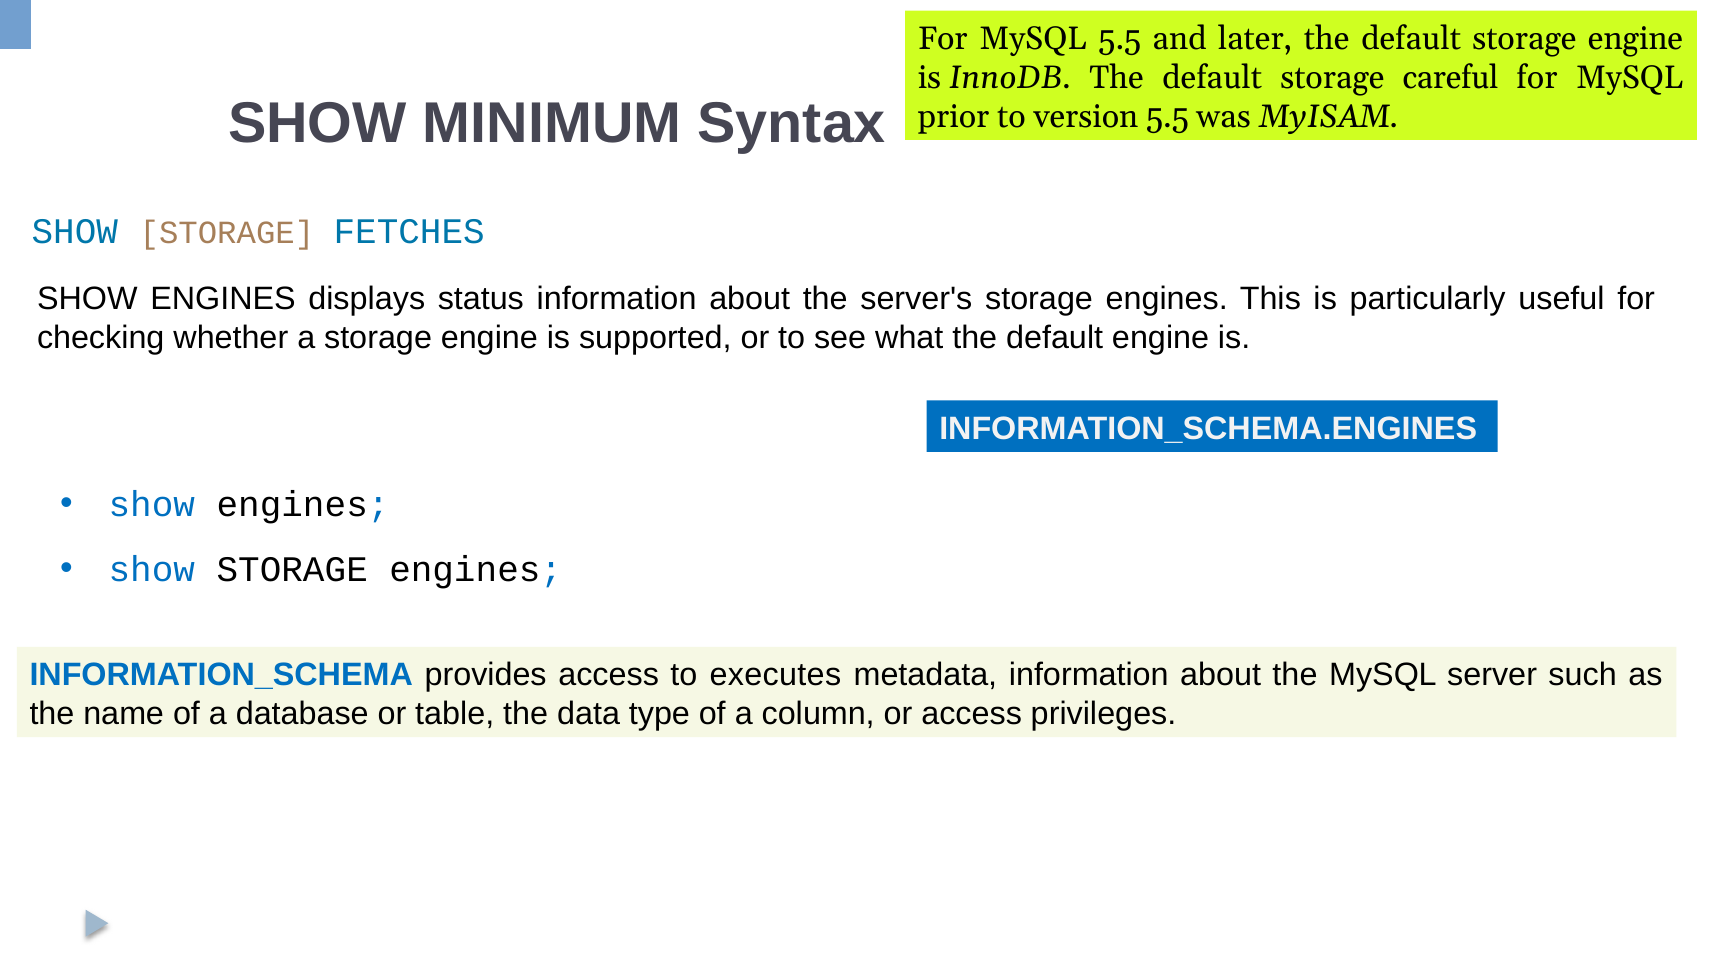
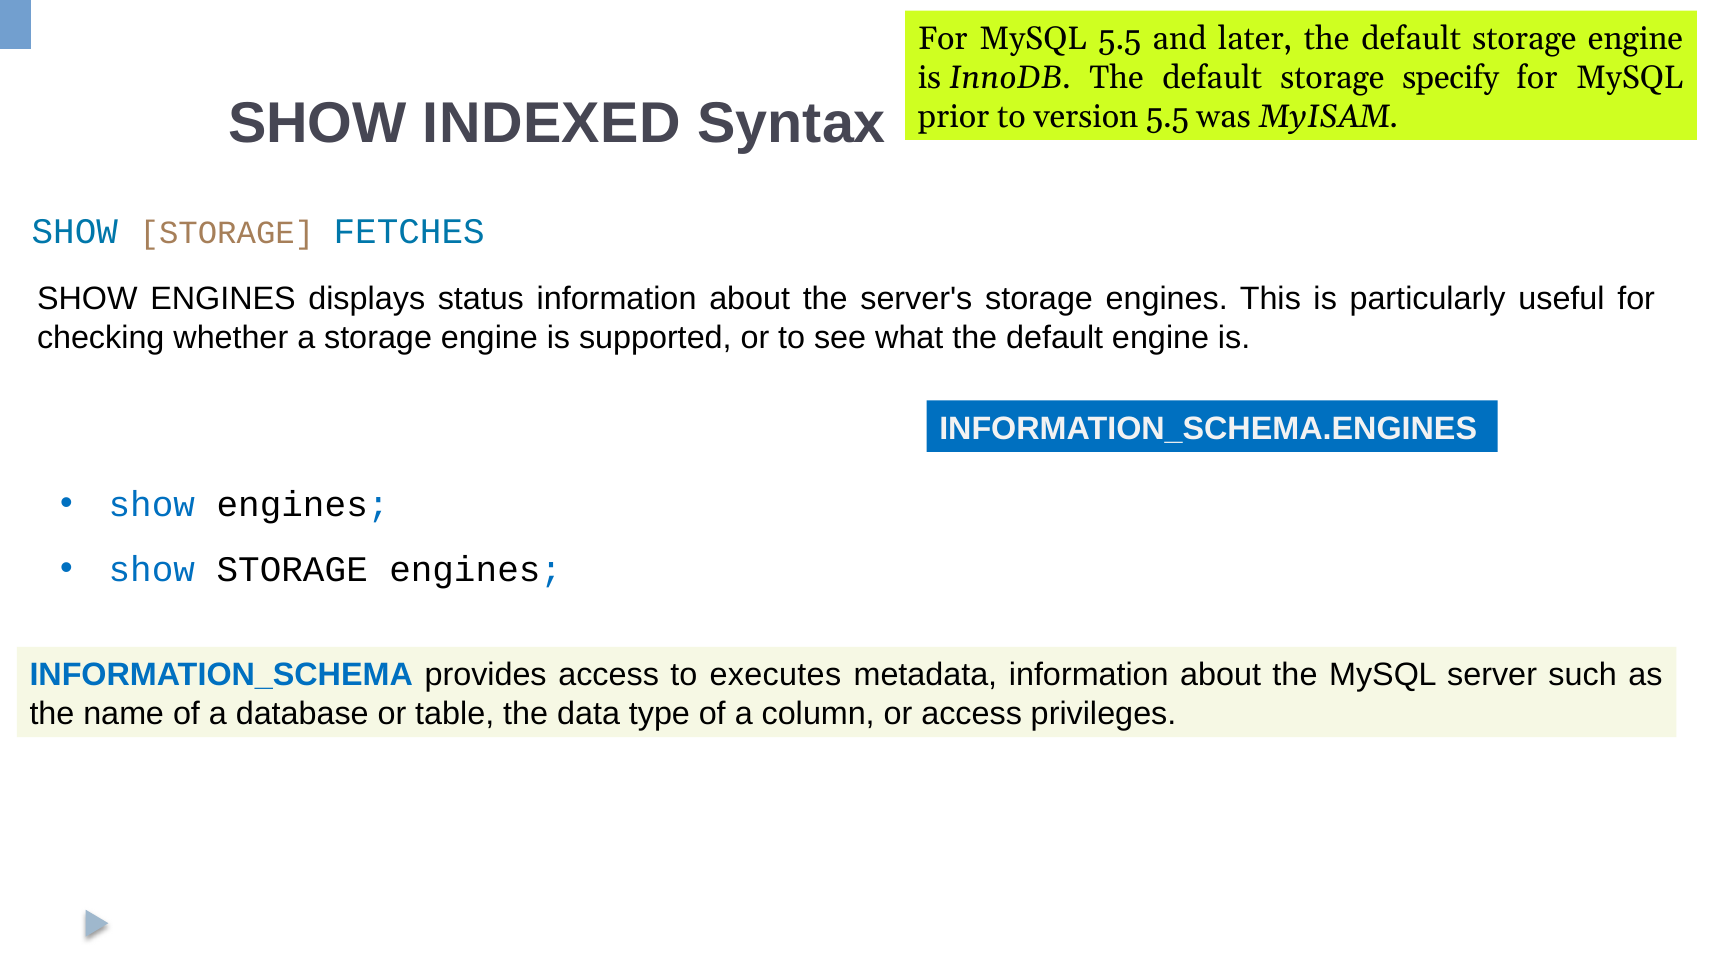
careful: careful -> specify (1451, 78)
MINIMUM: MINIMUM -> INDEXED (552, 124)
